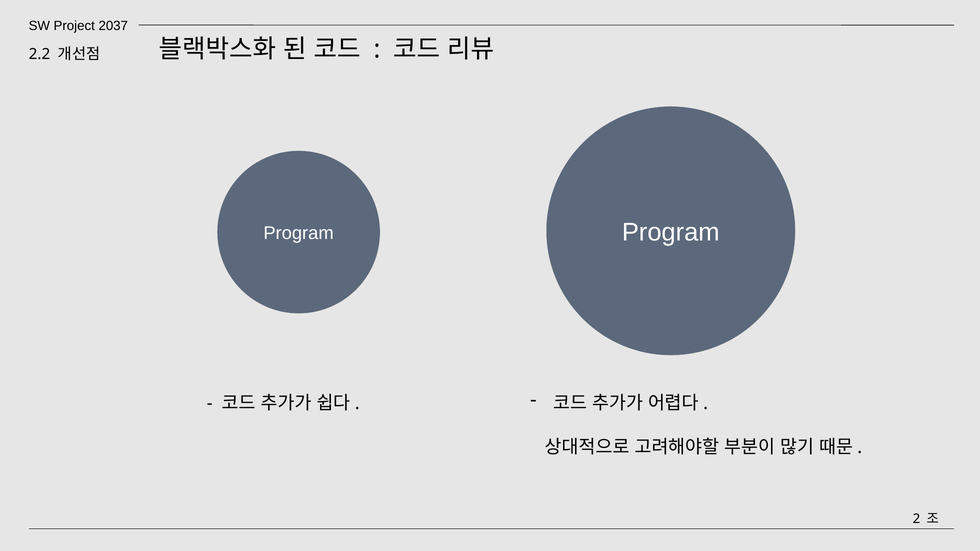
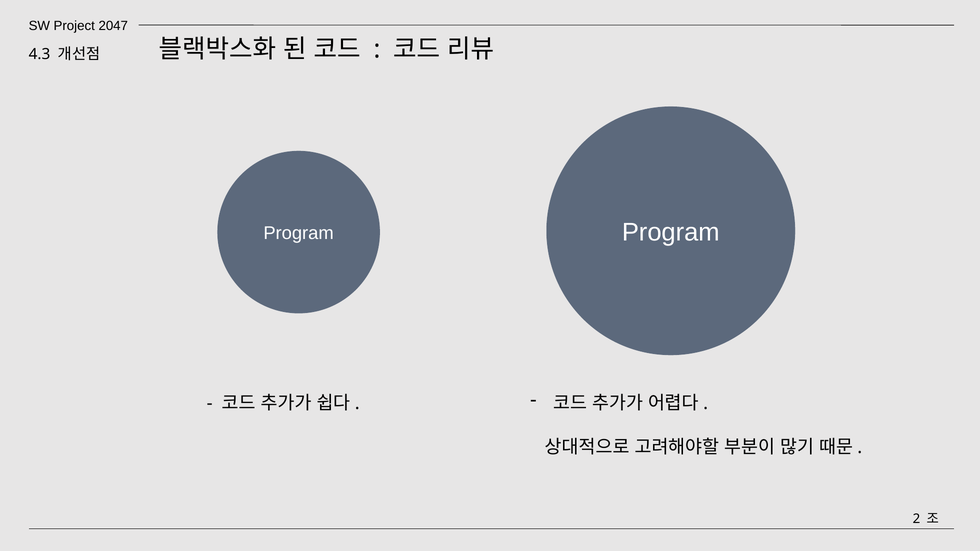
2037: 2037 -> 2047 (113, 26)
2.2: 2.2 -> 4.3 (39, 54)
